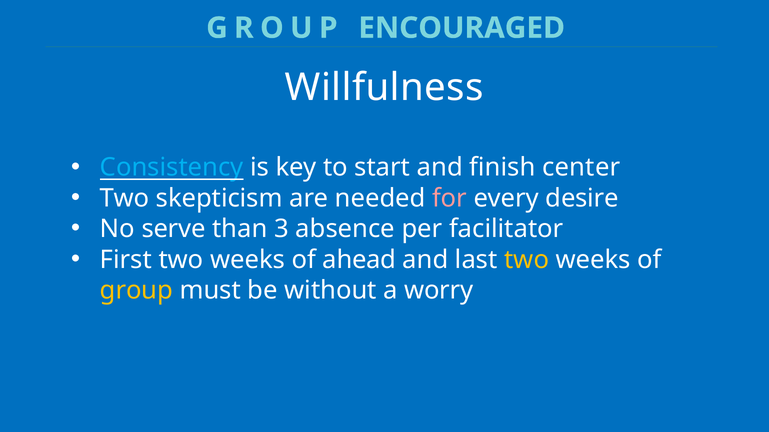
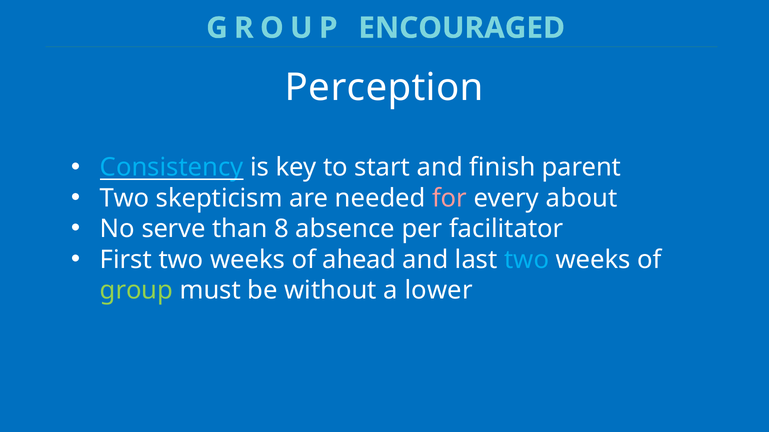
Willfulness: Willfulness -> Perception (384, 88)
center: center -> parent (581, 168)
desire: desire -> about (582, 198)
3: 3 -> 8 (282, 229)
two colour: yellow -> light blue (527, 260)
group colour: yellow -> light green (136, 291)
worry: worry -> lower (439, 291)
